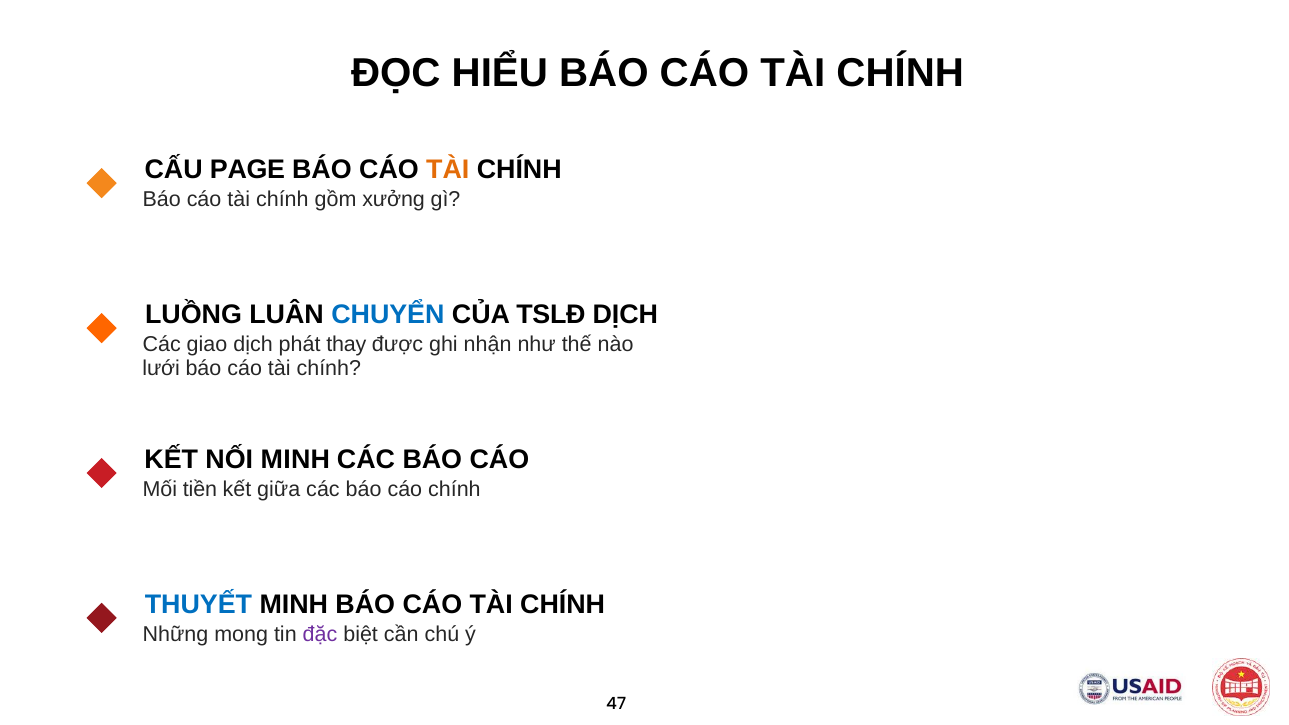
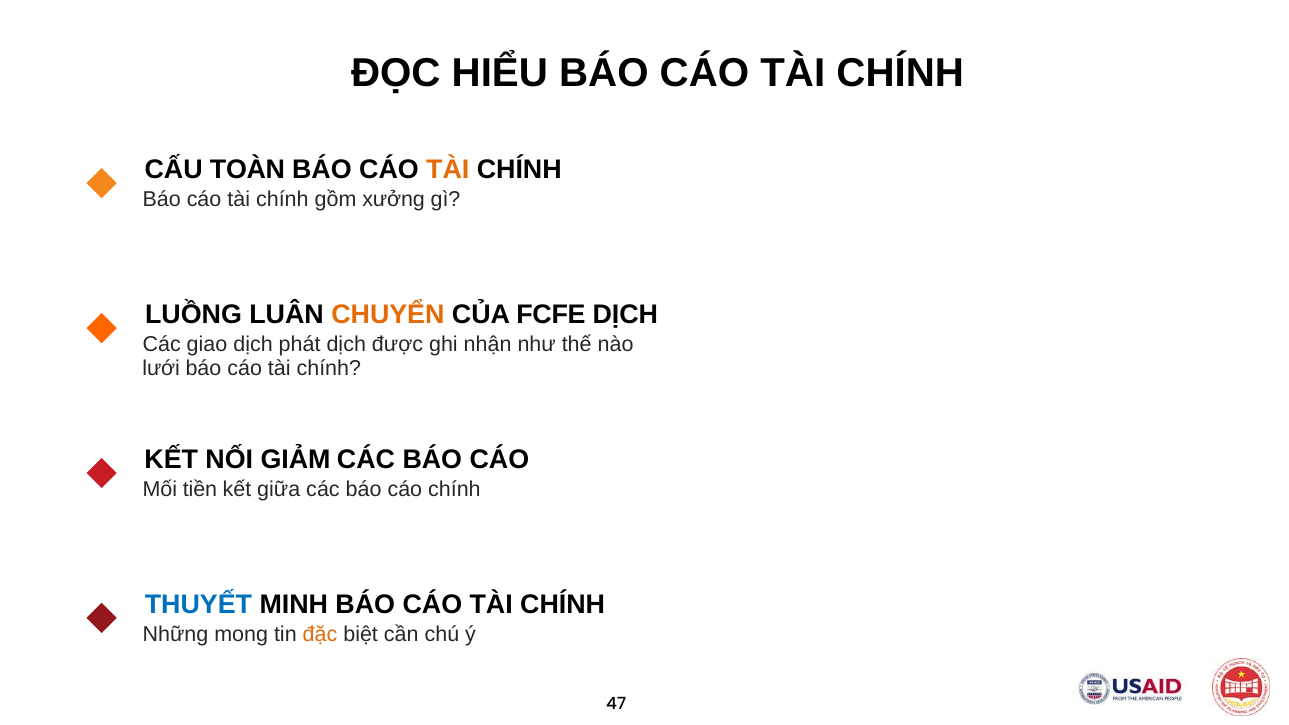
PAGE: PAGE -> TOÀN (248, 170)
CHUYỂN colour: blue -> orange (388, 315)
TSLĐ: TSLĐ -> FCFE (551, 315)
phát thay: thay -> dịch (346, 345)
NỐI MINH: MINH -> GIẢM (296, 460)
đặc colour: purple -> orange (320, 635)
